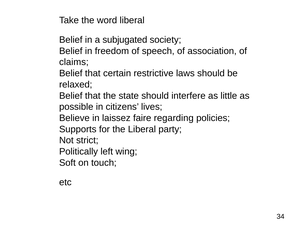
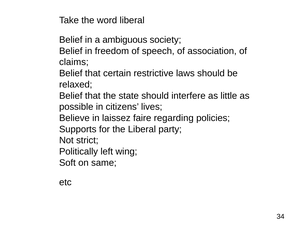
subjugated: subjugated -> ambiguous (125, 40)
touch: touch -> same (104, 163)
